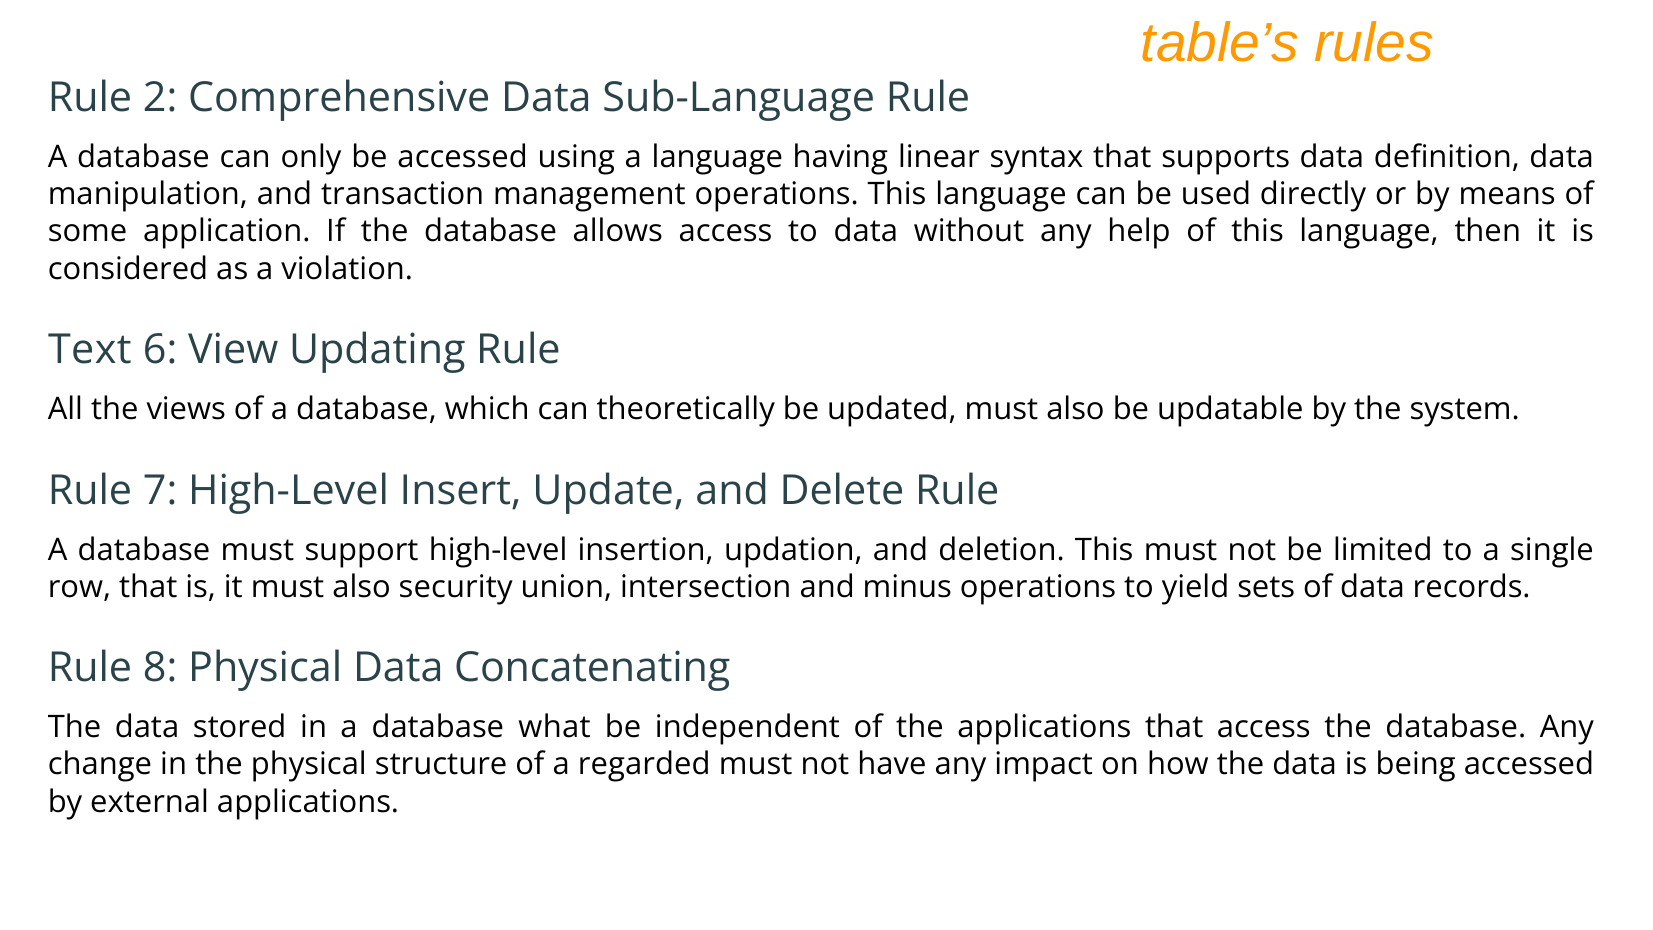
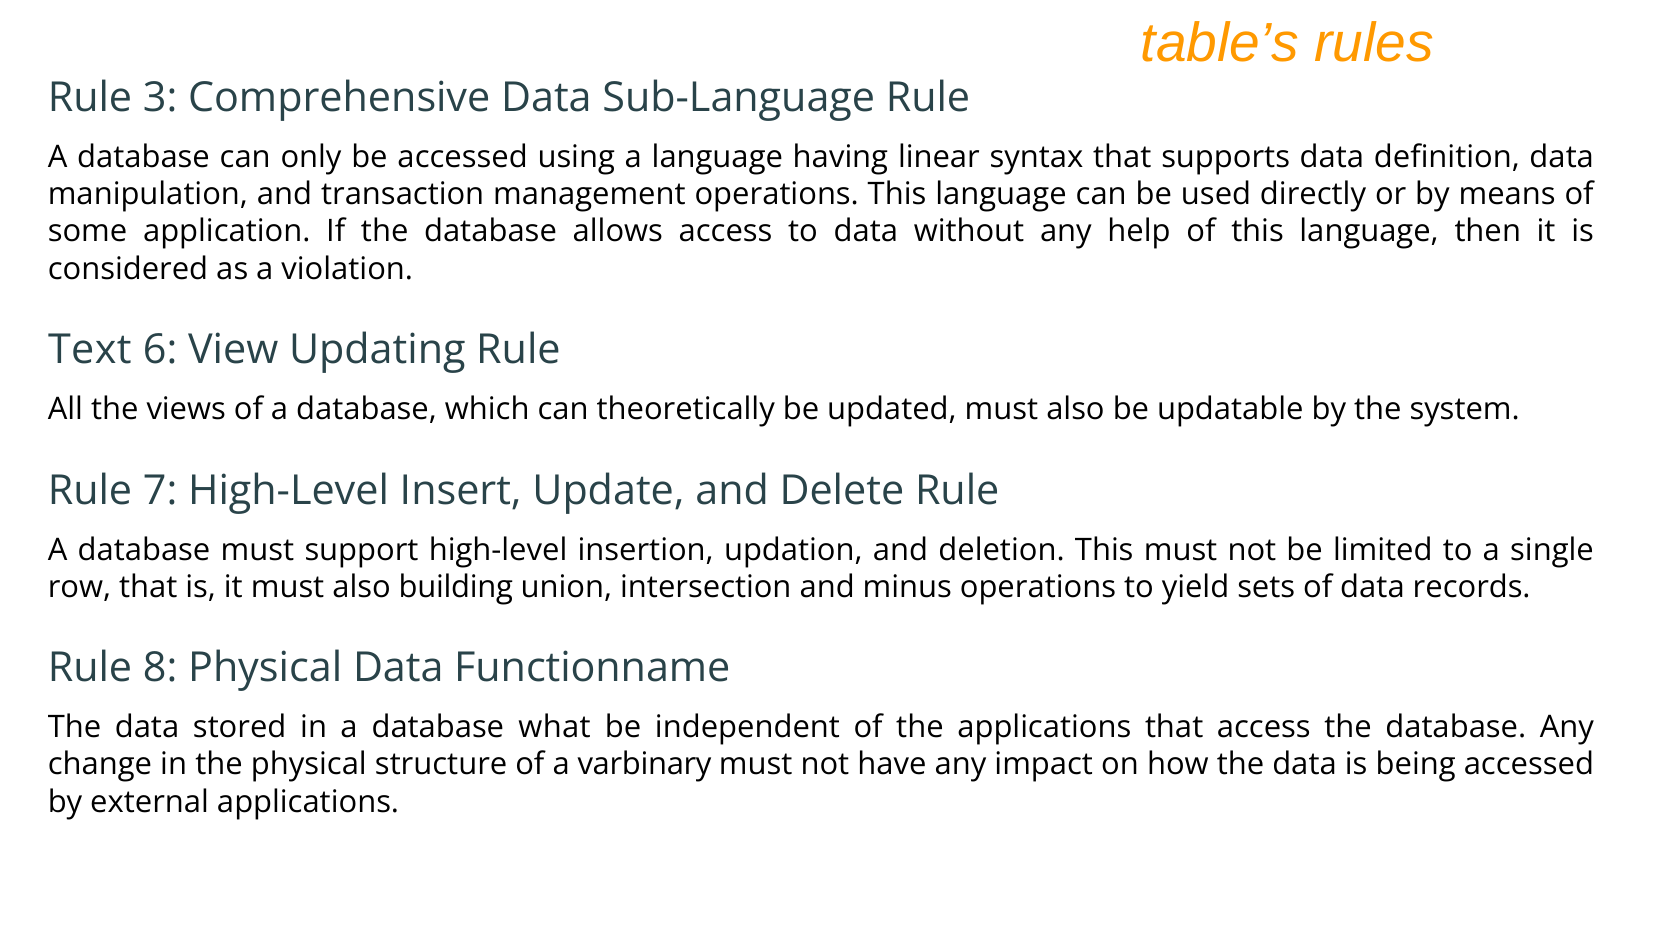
2: 2 -> 3 (160, 98)
security: security -> building (456, 587)
Concatenating: Concatenating -> Functionname (592, 668)
regarded: regarded -> varbinary (645, 765)
